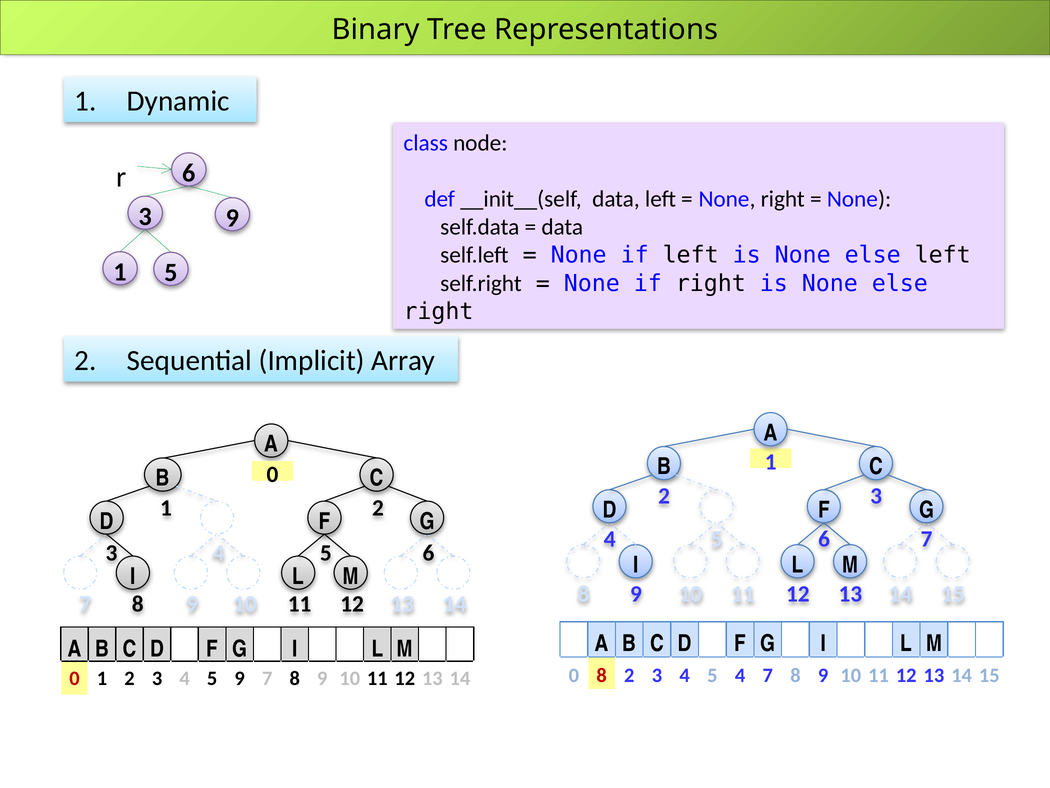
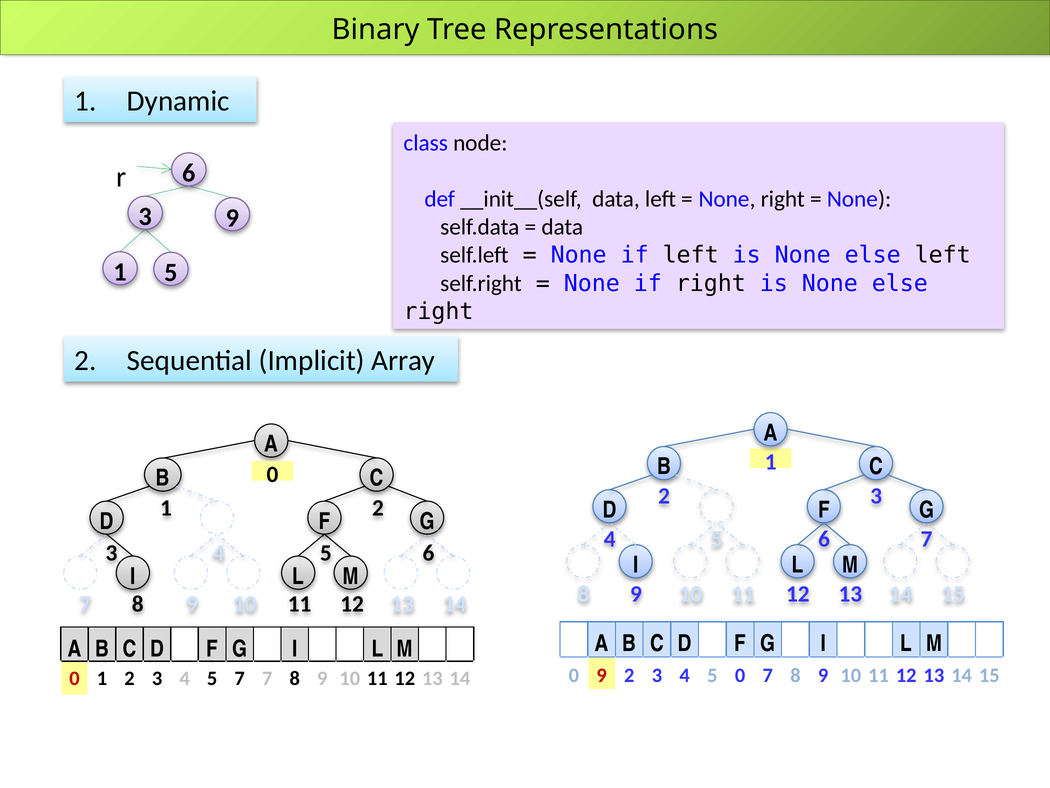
0 8: 8 -> 9 (602, 675)
5 4: 4 -> 0 (740, 675)
4 5 9: 9 -> 7 (240, 678)
